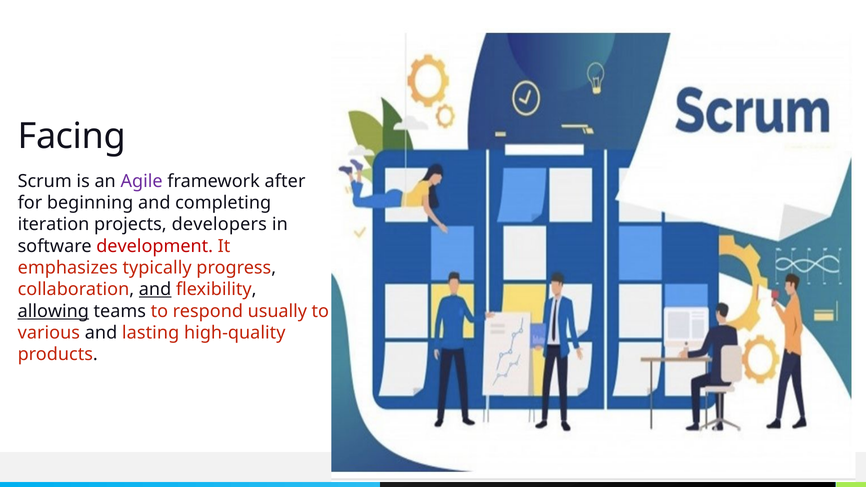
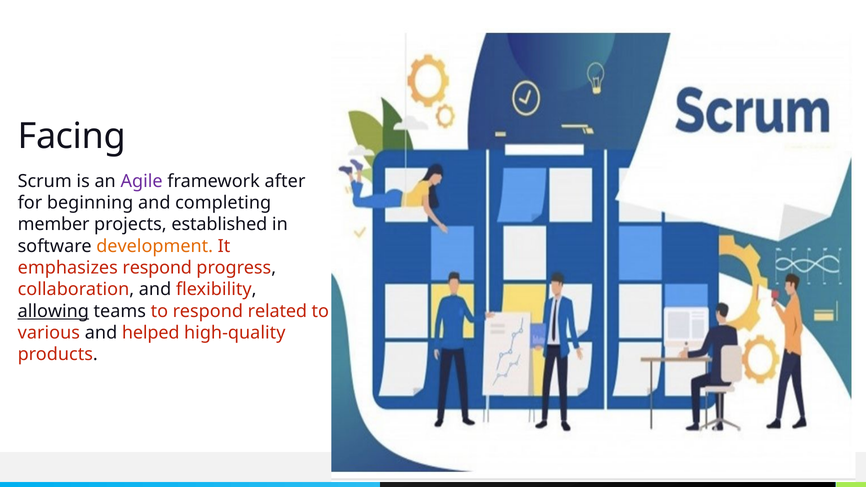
iteration: iteration -> member (54, 225)
developers: developers -> established (219, 225)
development colour: red -> orange (155, 246)
emphasizes typically: typically -> respond (157, 268)
and underline: present -> none (155, 289)
usually: usually -> related (277, 311)
lasting: lasting -> helped (151, 333)
